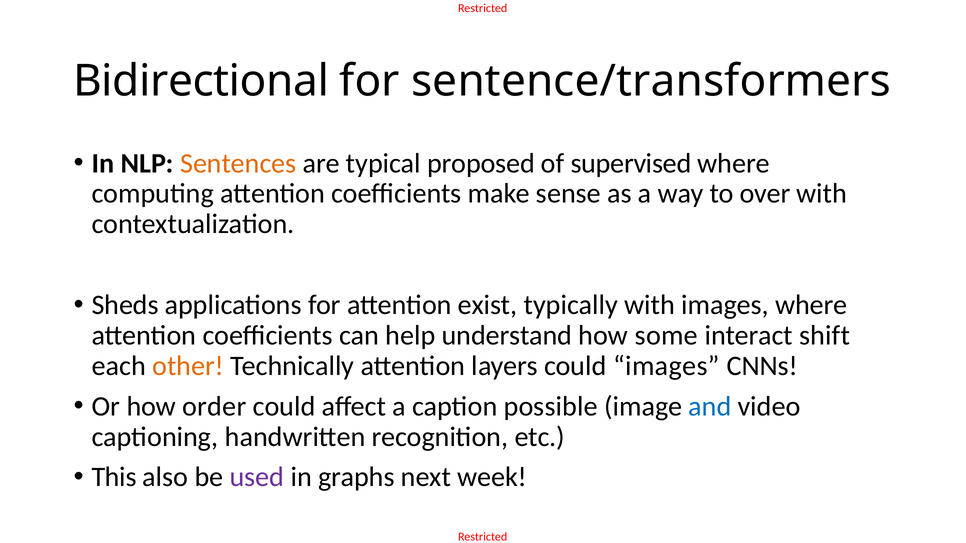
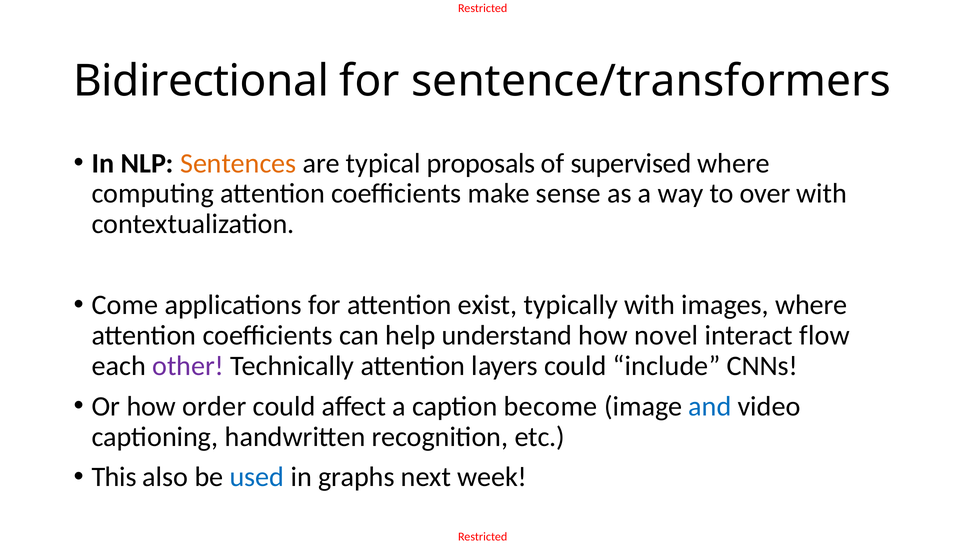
proposed: proposed -> proposals (481, 163)
Sheds: Sheds -> Come (125, 305)
some: some -> novel (666, 336)
shift: shift -> flow (825, 336)
other colour: orange -> purple (188, 366)
could images: images -> include (667, 366)
possible: possible -> become (551, 407)
used colour: purple -> blue (257, 478)
